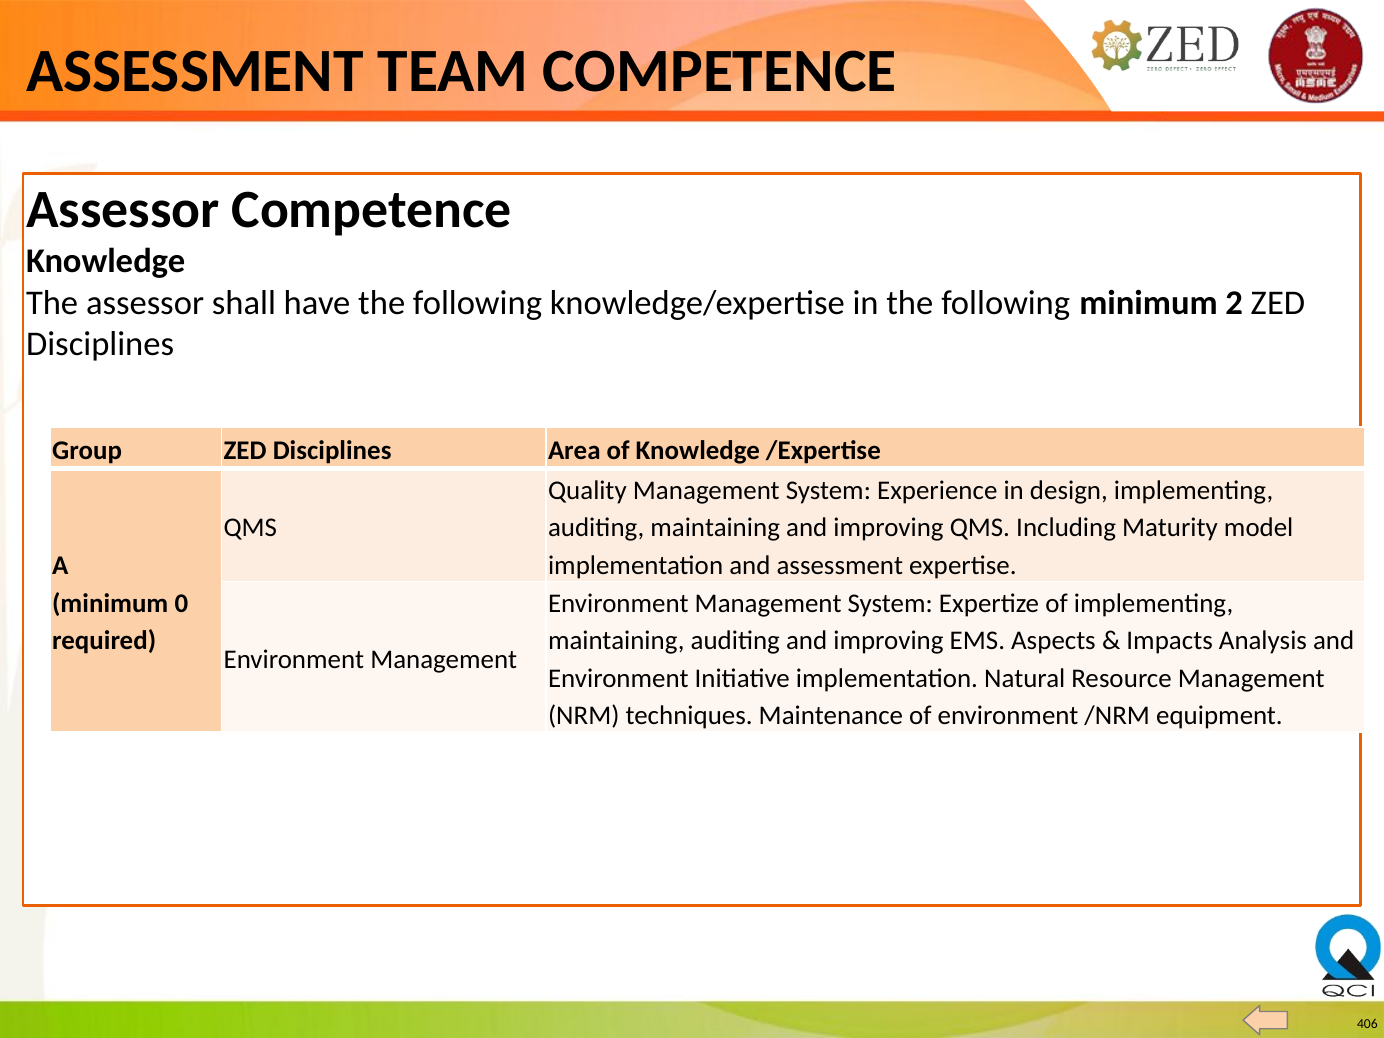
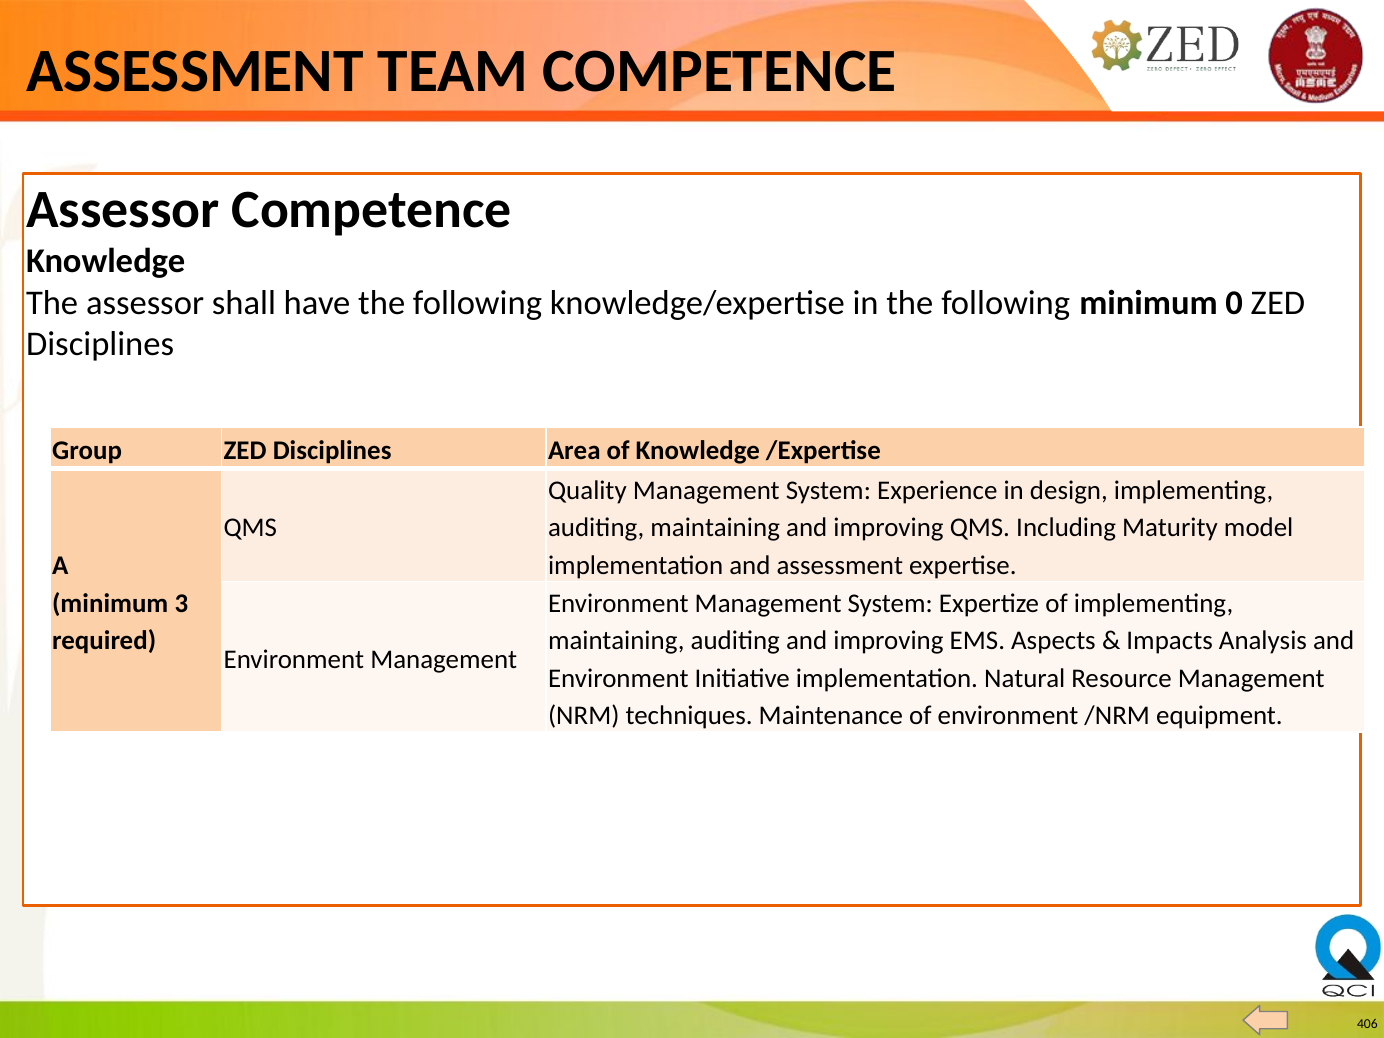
2: 2 -> 0 (1234, 303)
0: 0 -> 3 (181, 603)
